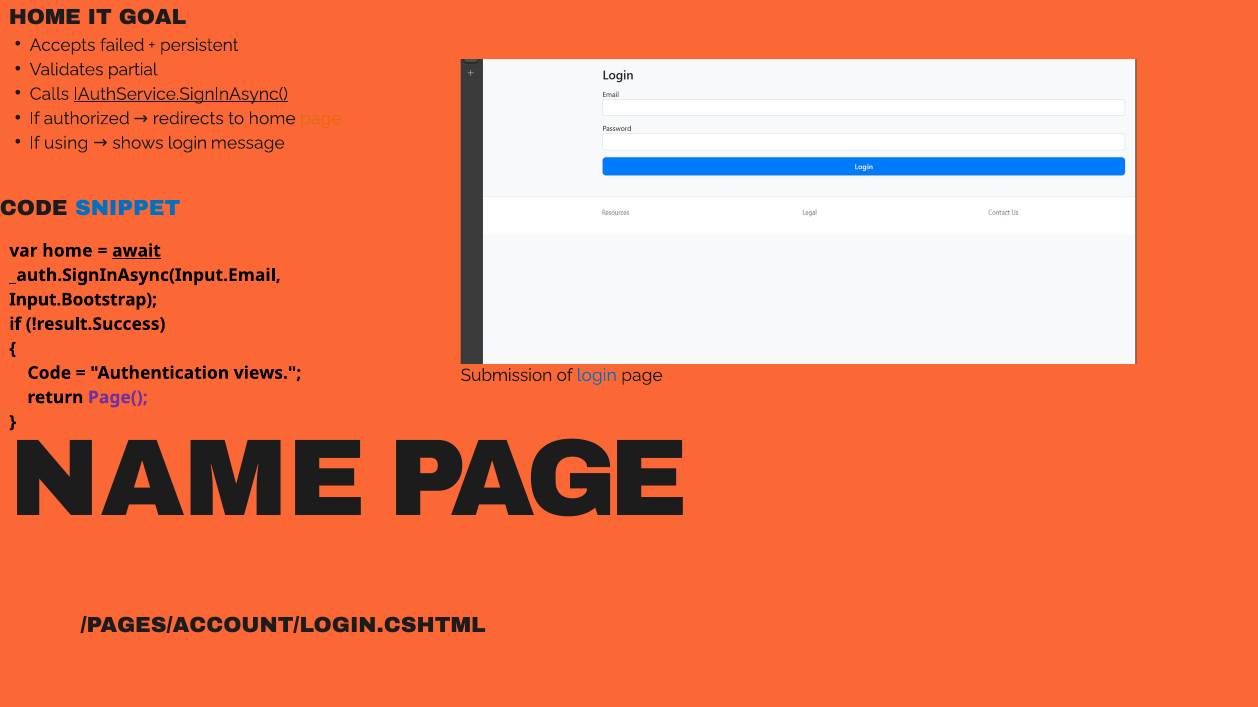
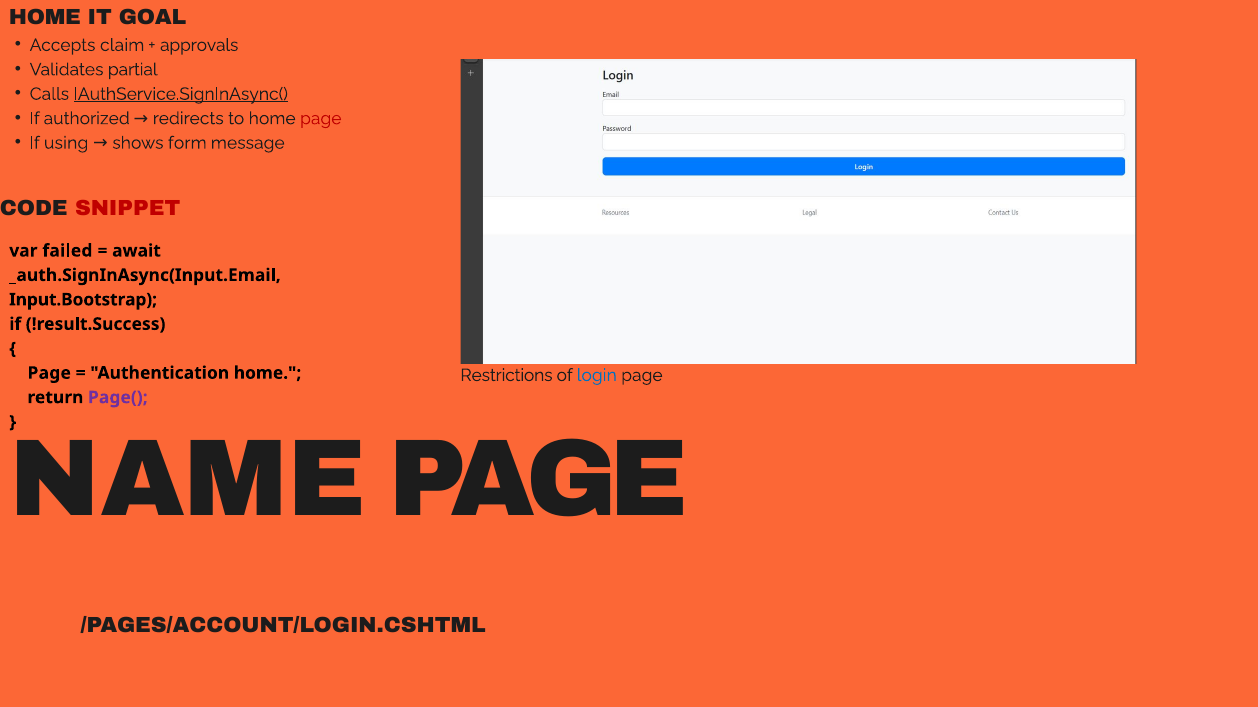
failed: failed -> claim (122, 45)
persistent: persistent -> approvals (199, 45)
page colour: orange -> red (321, 119)
shows login: login -> form (187, 143)
SNIPPET colour: blue -> red (128, 208)
var home: home -> failed (67, 251)
await underline: present -> none (136, 251)
Submission: Submission -> Restrictions (506, 376)
Code: Code -> Page (49, 373)
Authentication views: views -> home (268, 373)
